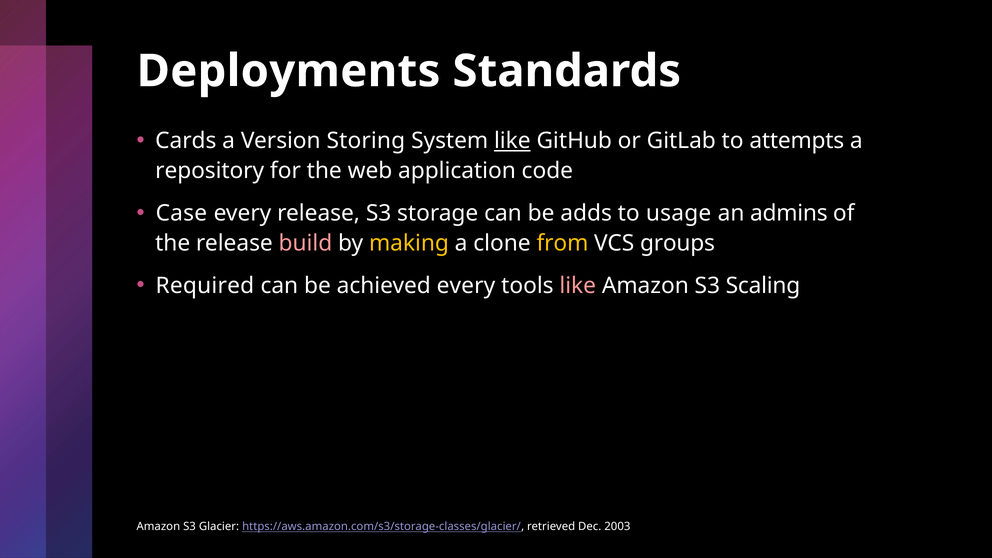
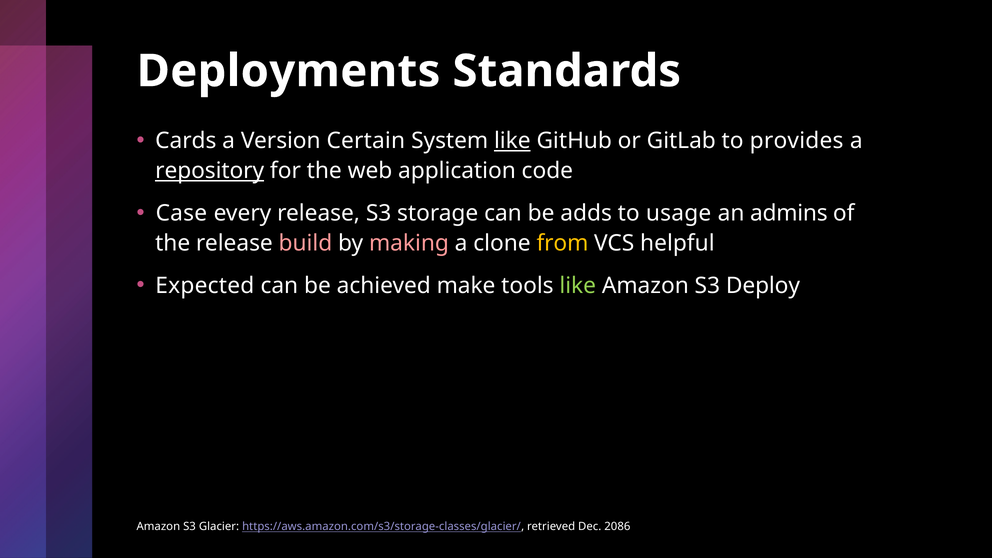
Storing: Storing -> Certain (366, 141)
attempts: attempts -> provides (797, 141)
repository underline: none -> present (210, 171)
making colour: yellow -> pink (409, 243)
groups: groups -> helpful (677, 243)
Required: Required -> Expected (205, 286)
achieved every: every -> make (466, 286)
like colour: pink -> light green (578, 286)
Scaling: Scaling -> Deploy (763, 286)
2003: 2003 -> 2086 (617, 527)
